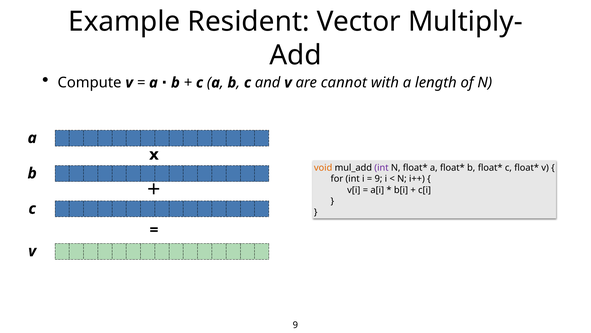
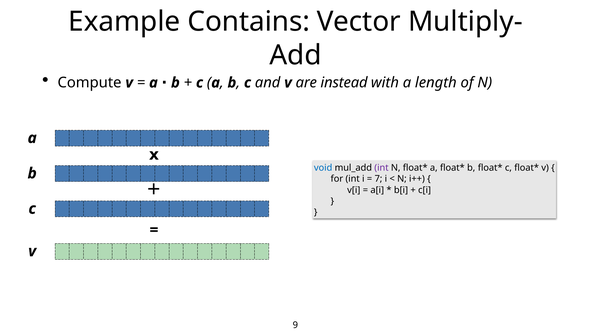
Resident: Resident -> Contains (249, 22)
cannot: cannot -> instead (344, 83)
void colour: orange -> blue (323, 167)
9: 9 -> 7 (378, 179)
